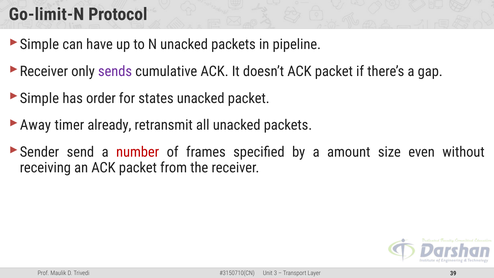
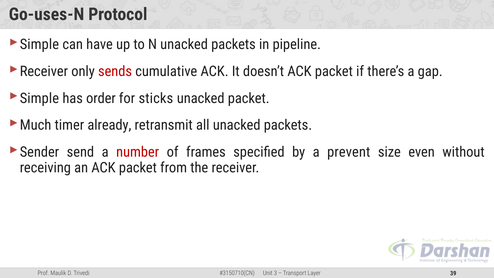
Go-limit-N: Go-limit-N -> Go-uses-N (46, 14)
sends colour: purple -> red (115, 71)
states: states -> sticks (156, 98)
Away: Away -> Much (36, 125)
amount: amount -> prevent (349, 152)
